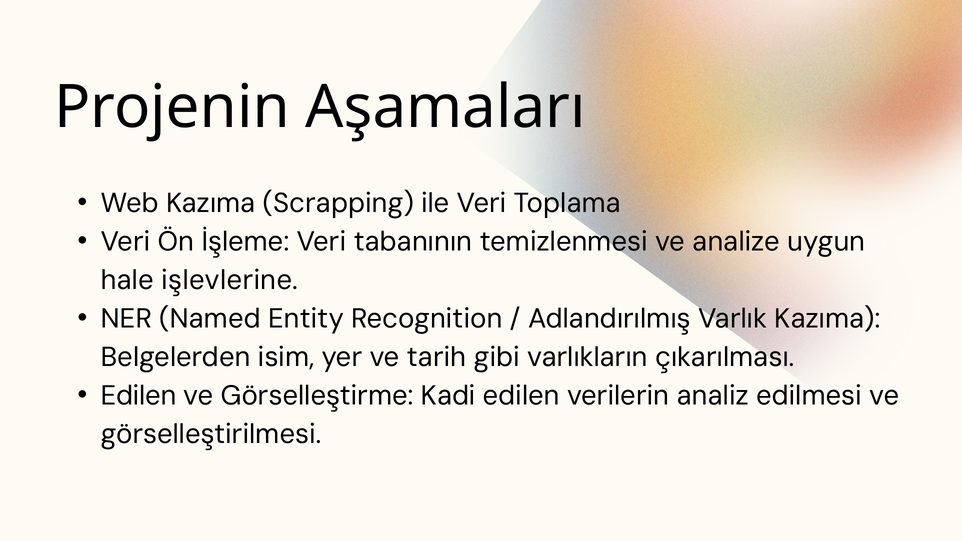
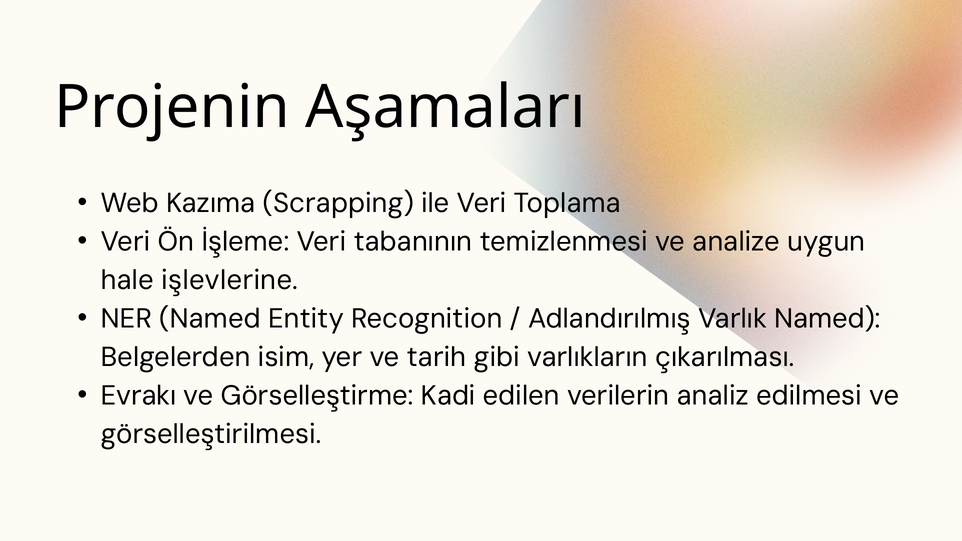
Varlık Kazıma: Kazıma -> Named (828, 319)
Edilen: Edilen -> Evrakı (139, 396)
